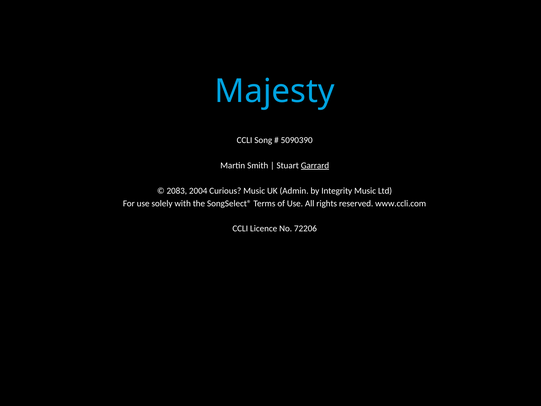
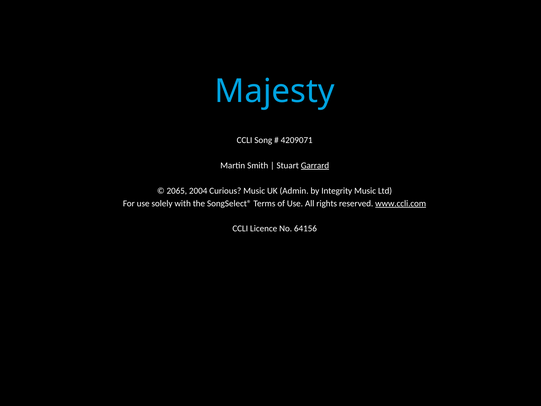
5090390: 5090390 -> 4209071 (297, 140)
2083: 2083 -> 2065 (177, 191)
www.ccli.com underline: none -> present (401, 203)
72206: 72206 -> 64156 (305, 229)
